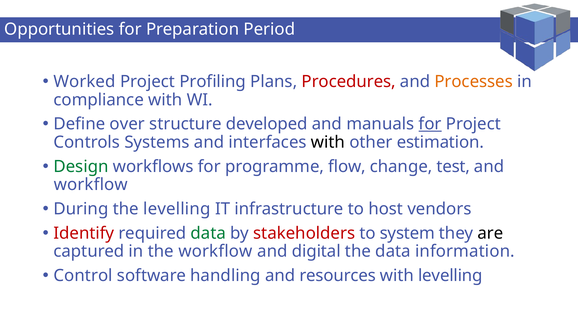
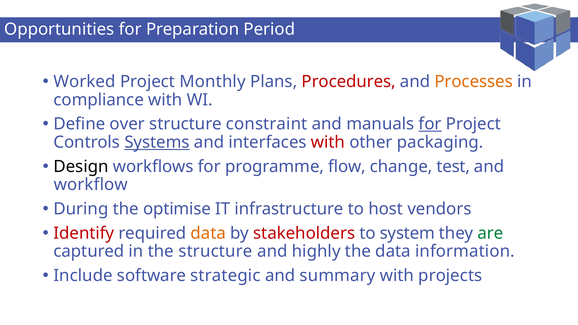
Profiling: Profiling -> Monthly (213, 82)
developed: developed -> constraint (267, 124)
Systems underline: none -> present (157, 142)
with colour: black -> red (328, 142)
estimation: estimation -> packaging (440, 142)
Design colour: green -> black (81, 167)
the levelling: levelling -> optimise (177, 209)
data colour: green -> orange (208, 233)
are colour: black -> green (490, 233)
the workflow: workflow -> structure (215, 251)
digital: digital -> highly (316, 251)
Control: Control -> Include (83, 276)
handling: handling -> strategic (225, 276)
resources: resources -> summary (337, 276)
with levelling: levelling -> projects (450, 276)
